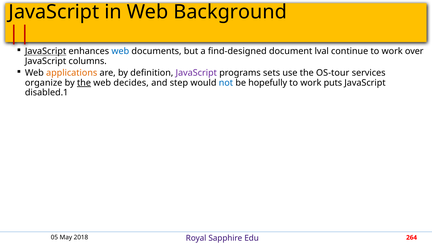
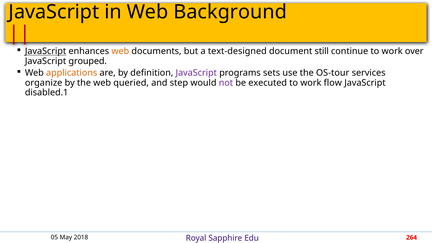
web colour: blue -> orange (120, 51)
find-designed: find-designed -> text-designed (237, 51)
lval: lval -> still (322, 51)
columns: columns -> grouped (88, 61)
the underline: present -> none (84, 83)
decides: decides -> queried (131, 83)
not colour: blue -> purple (226, 83)
hopefully: hopefully -> executed (268, 83)
puts: puts -> flow (333, 83)
